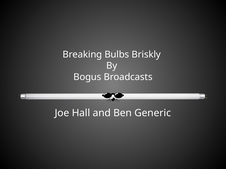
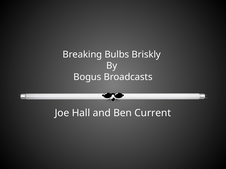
Generic: Generic -> Current (153, 113)
